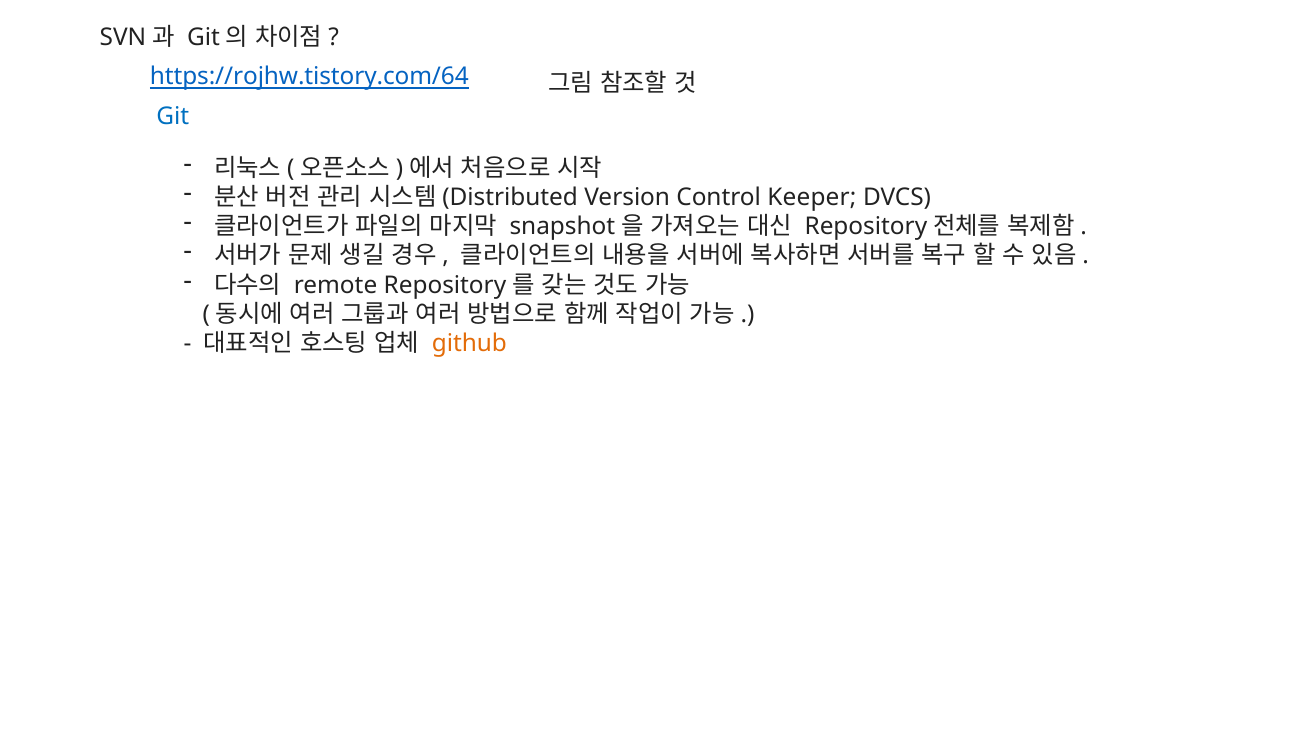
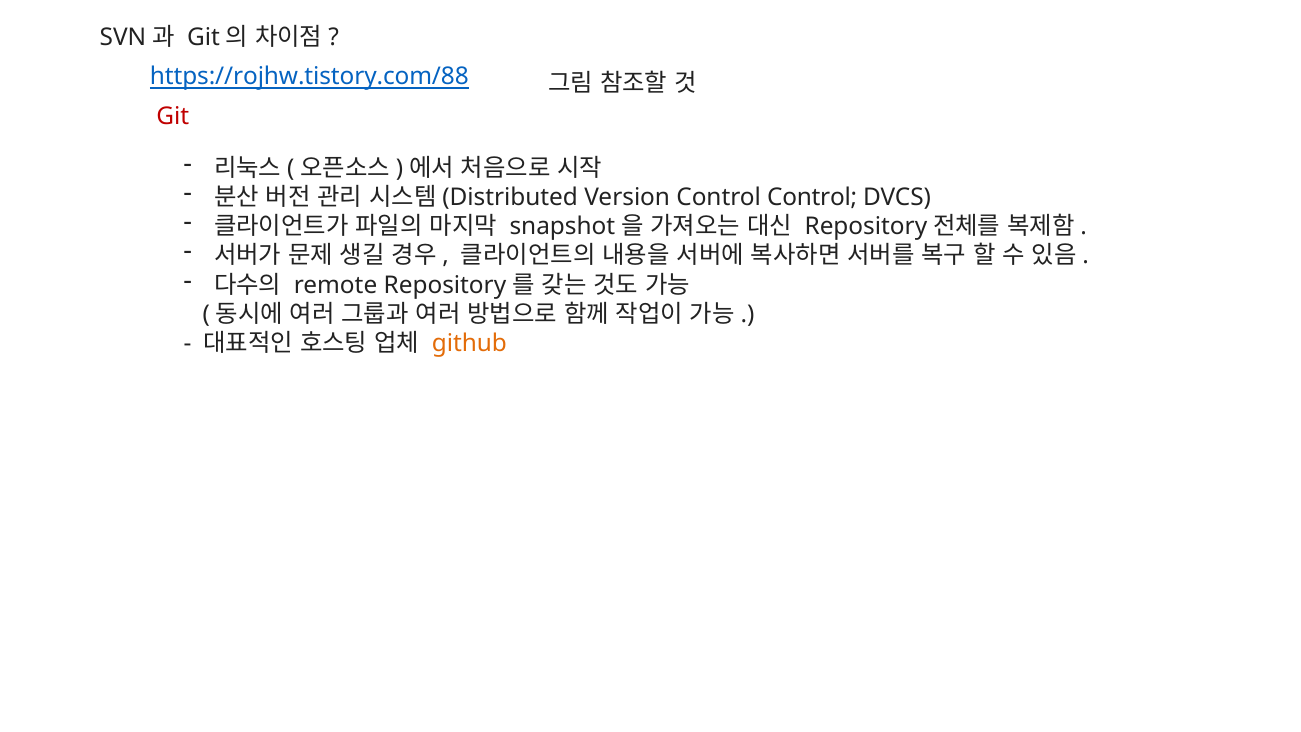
https://rojhw.tistory.com/64: https://rojhw.tistory.com/64 -> https://rojhw.tistory.com/88 (309, 77)
Git colour: blue -> red (173, 116)
Control Keeper: Keeper -> Control (812, 197)
